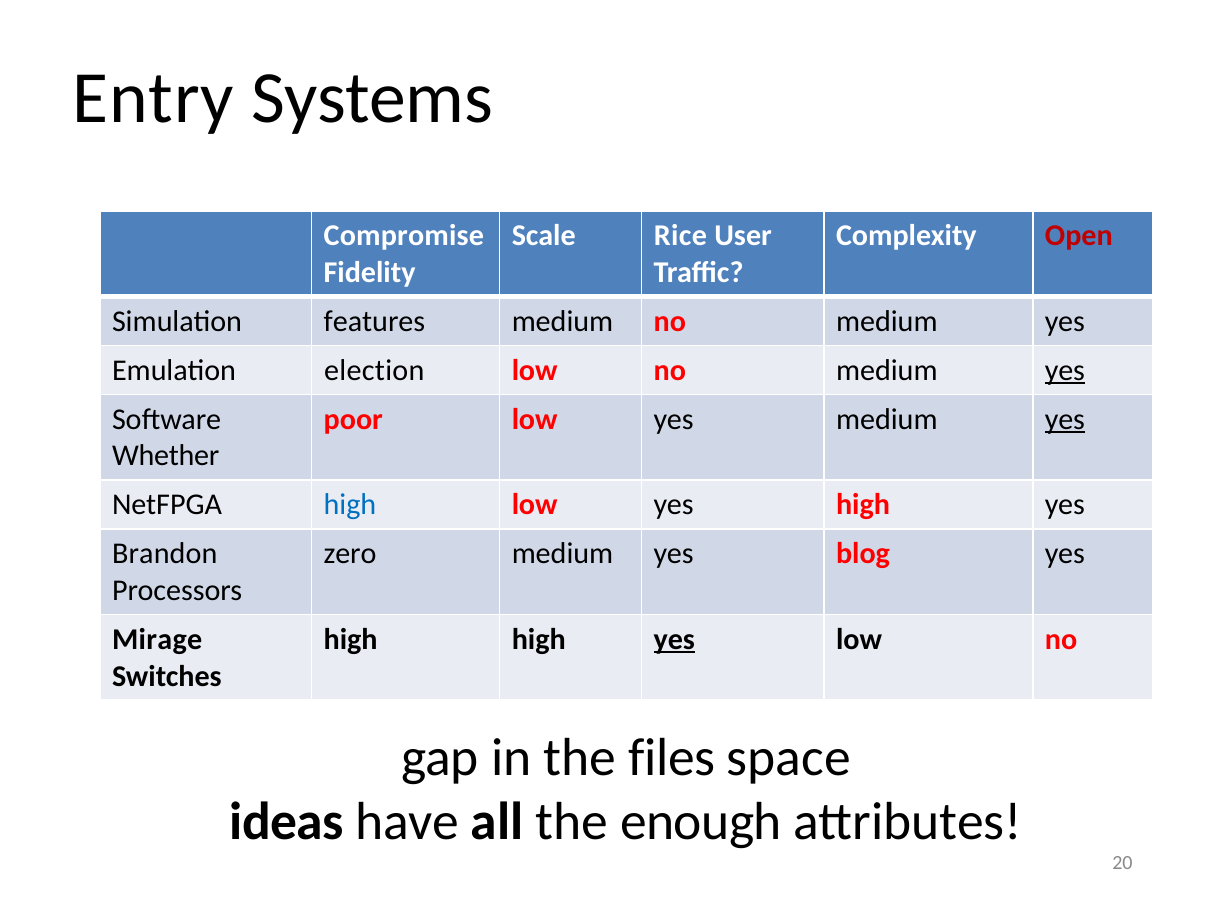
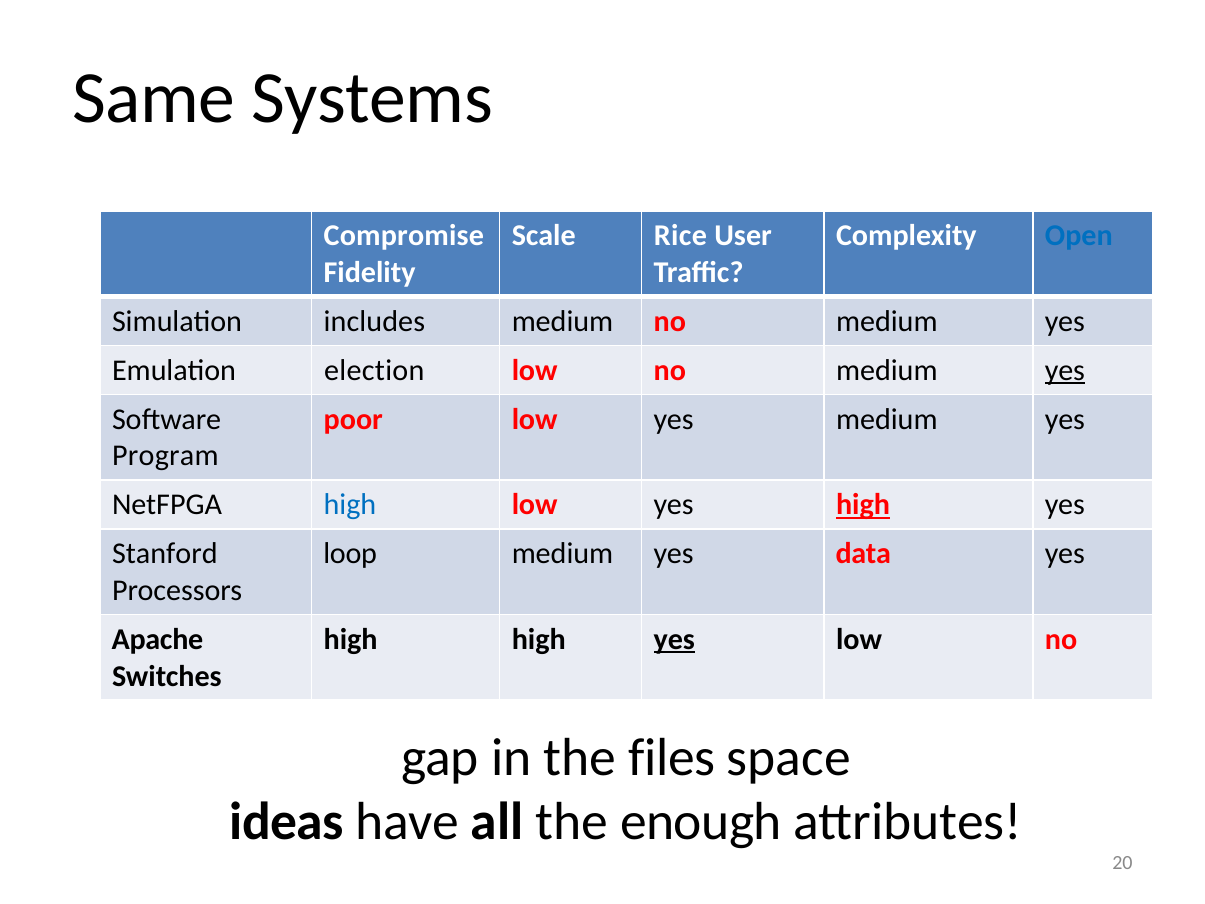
Entry: Entry -> Same (154, 98)
Open colour: red -> blue (1079, 236)
features: features -> includes (374, 321)
yes underline: present -> none (1065, 419)
Whether: Whether -> Program (165, 456)
high underline: none -> present (863, 505)
Brandon: Brandon -> Stanford (165, 554)
zero: zero -> loop (350, 554)
blog: blog -> data (863, 554)
Mirage: Mirage -> Apache (157, 639)
